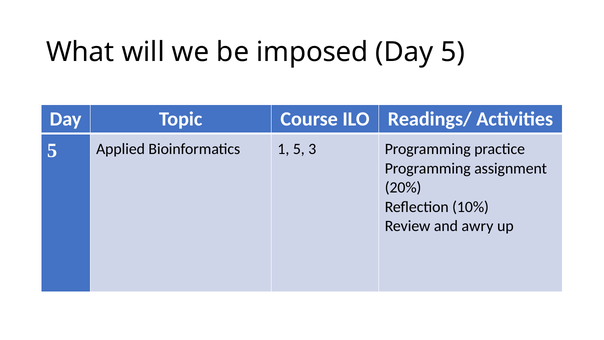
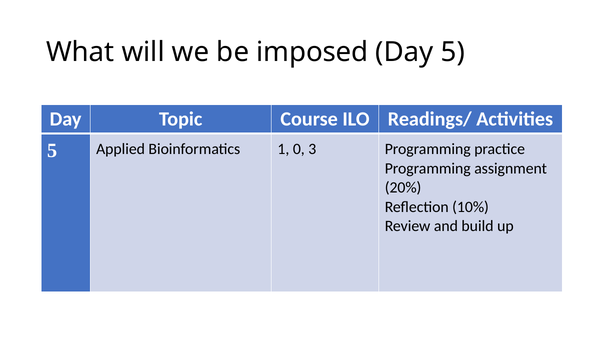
1 5: 5 -> 0 (299, 149)
awry: awry -> build (478, 226)
